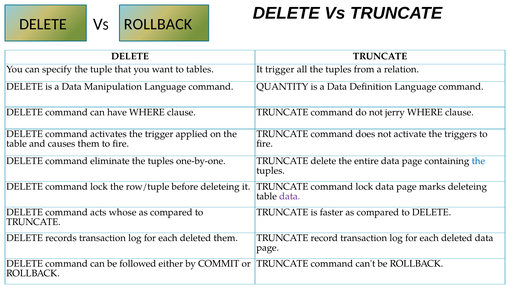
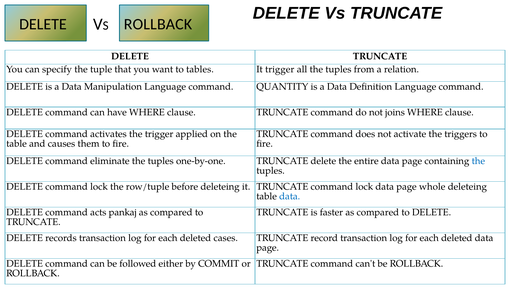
jerry: jerry -> joins (395, 112)
marks: marks -> whole (432, 187)
data colour: purple -> blue (290, 196)
whose: whose -> pankaj (123, 212)
deleted them: them -> cases (226, 238)
